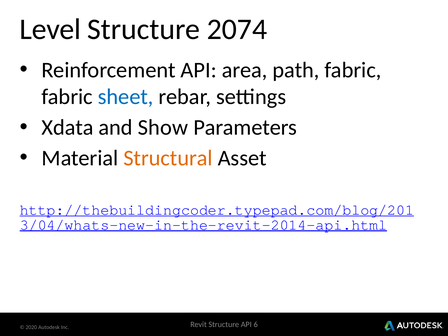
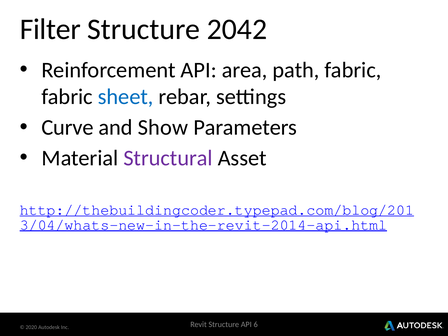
Level: Level -> Filter (50, 29)
2074: 2074 -> 2042 (237, 29)
Xdata: Xdata -> Curve (68, 127)
Structural colour: orange -> purple (168, 158)
